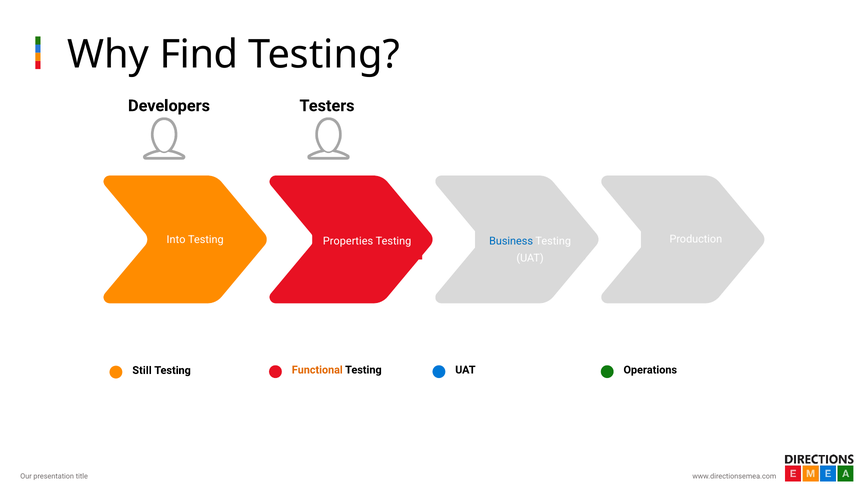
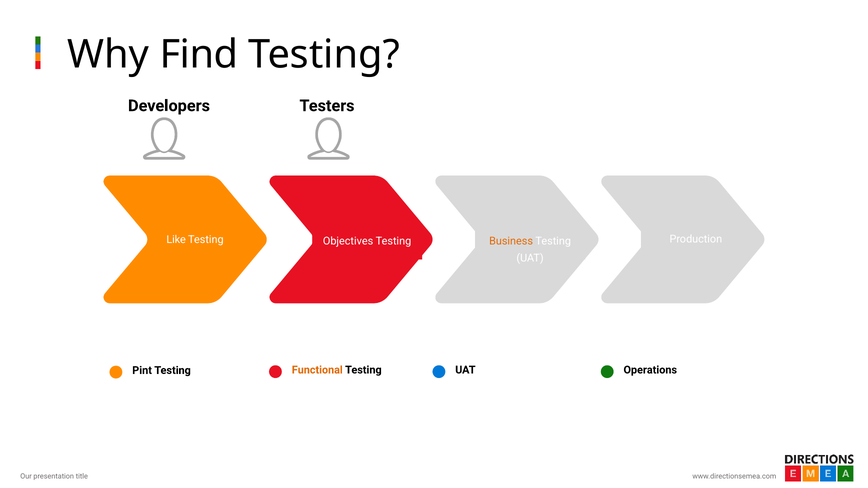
Into: Into -> Like (176, 240)
Properties: Properties -> Objectives (348, 241)
Business colour: blue -> orange (511, 241)
Still: Still -> Pint (142, 370)
